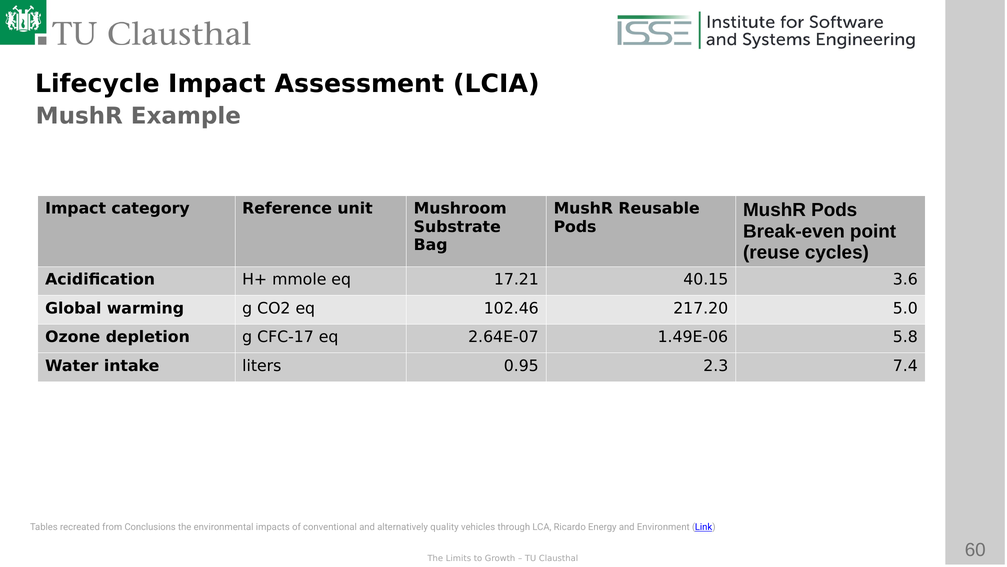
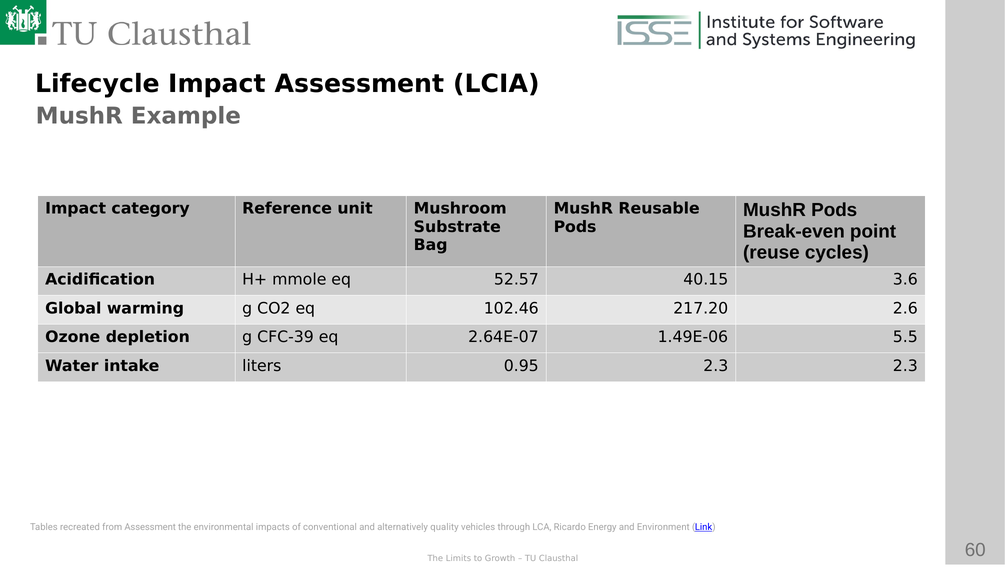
17.21: 17.21 -> 52.57 (516, 279)
5.0: 5.0 -> 2.6 (905, 308)
CFC-17: CFC-17 -> CFC-39 (286, 337)
5.8: 5.8 -> 5.5 (905, 337)
2.3 7.4: 7.4 -> 2.3 (905, 366)
from Conclusions: Conclusions -> Assessment (150, 527)
